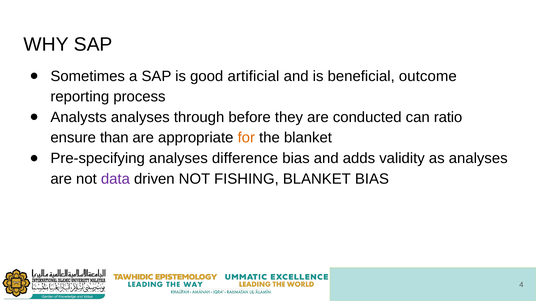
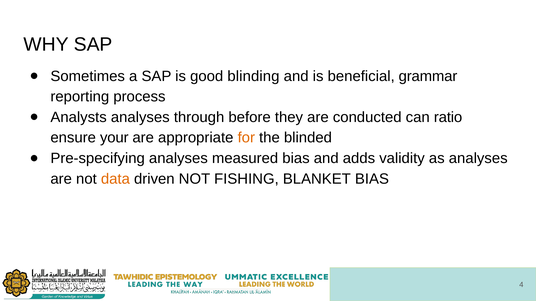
artificial: artificial -> blinding (253, 76)
outcome: outcome -> grammar (428, 76)
than: than -> your (114, 138)
the blanket: blanket -> blinded (308, 138)
difference: difference -> measured (245, 159)
data colour: purple -> orange (115, 179)
